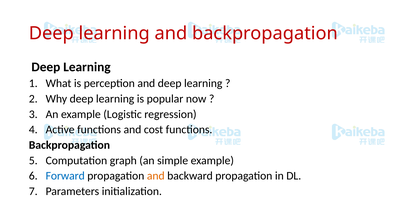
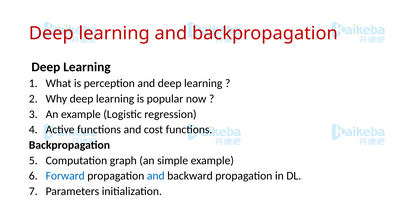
and colour: orange -> blue (156, 176)
